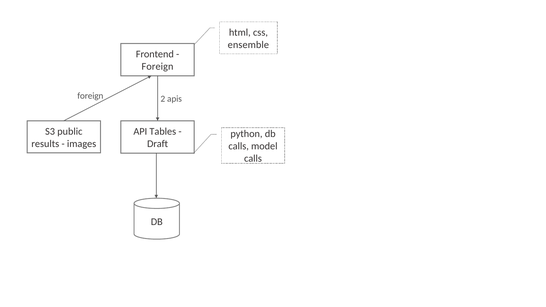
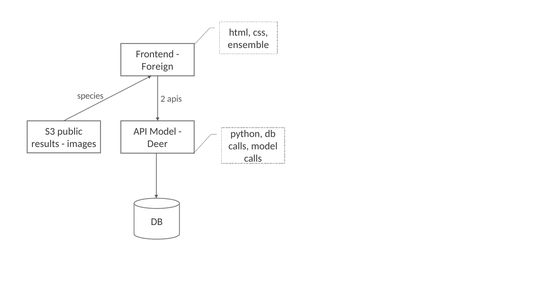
foreign: foreign -> species (90, 96)
API Tables: Tables -> Model (163, 132)
Draft: Draft -> Deer (157, 144)
